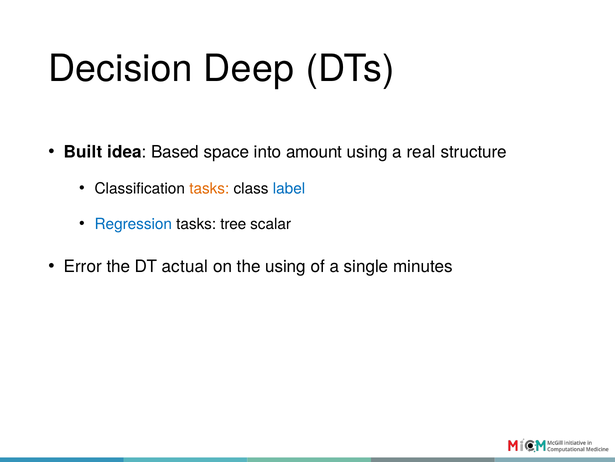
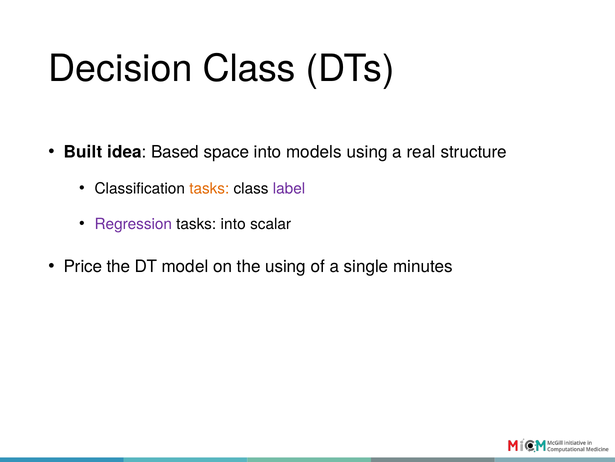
Decision Deep: Deep -> Class (249, 69)
amount: amount -> models (314, 152)
label colour: blue -> purple (289, 188)
Regression colour: blue -> purple (133, 224)
tasks tree: tree -> into (233, 224)
Error: Error -> Price (83, 266)
actual: actual -> model (185, 266)
